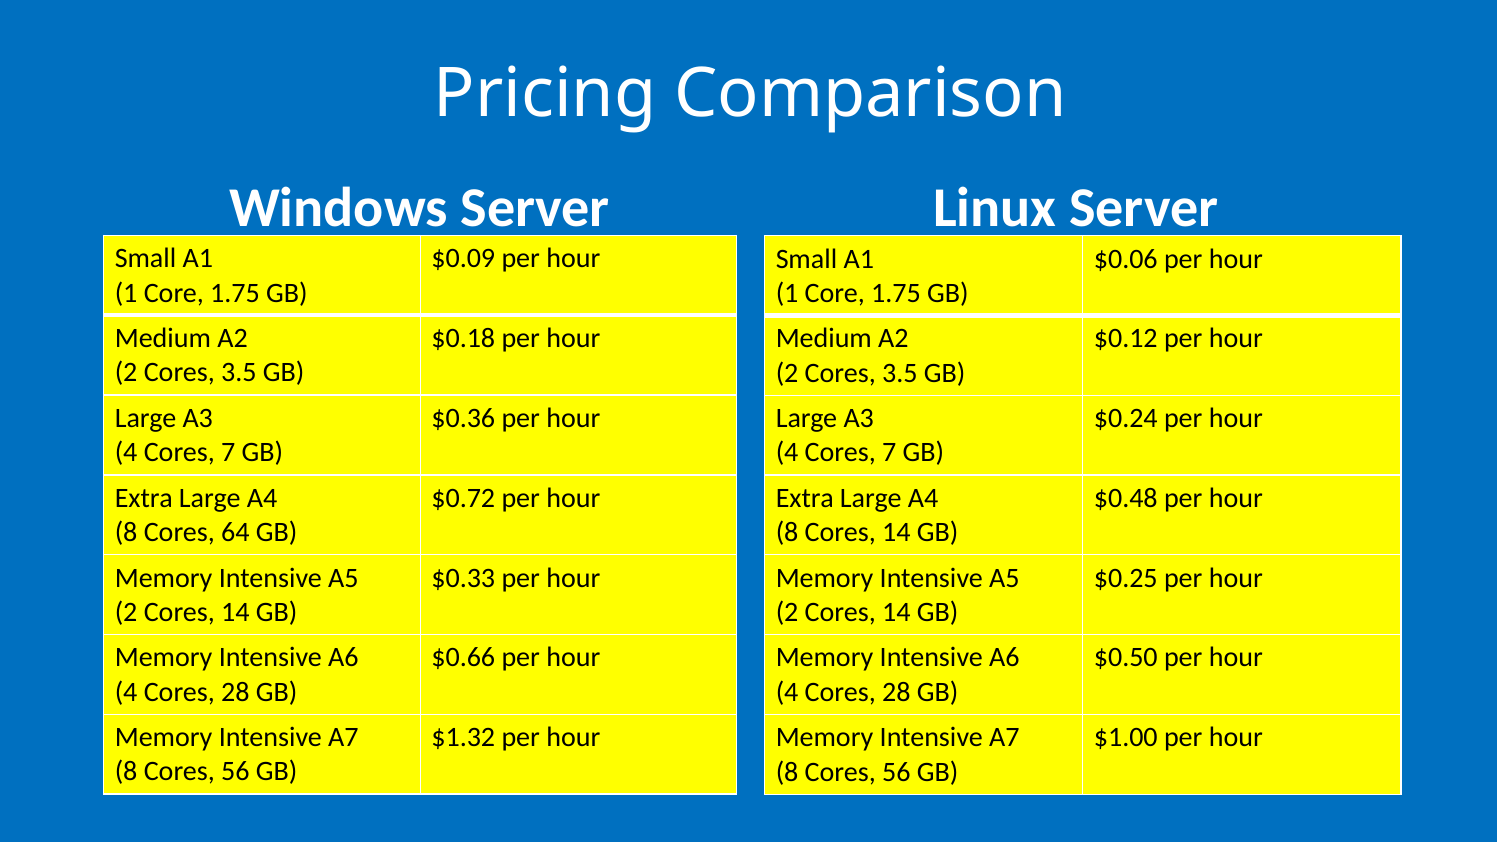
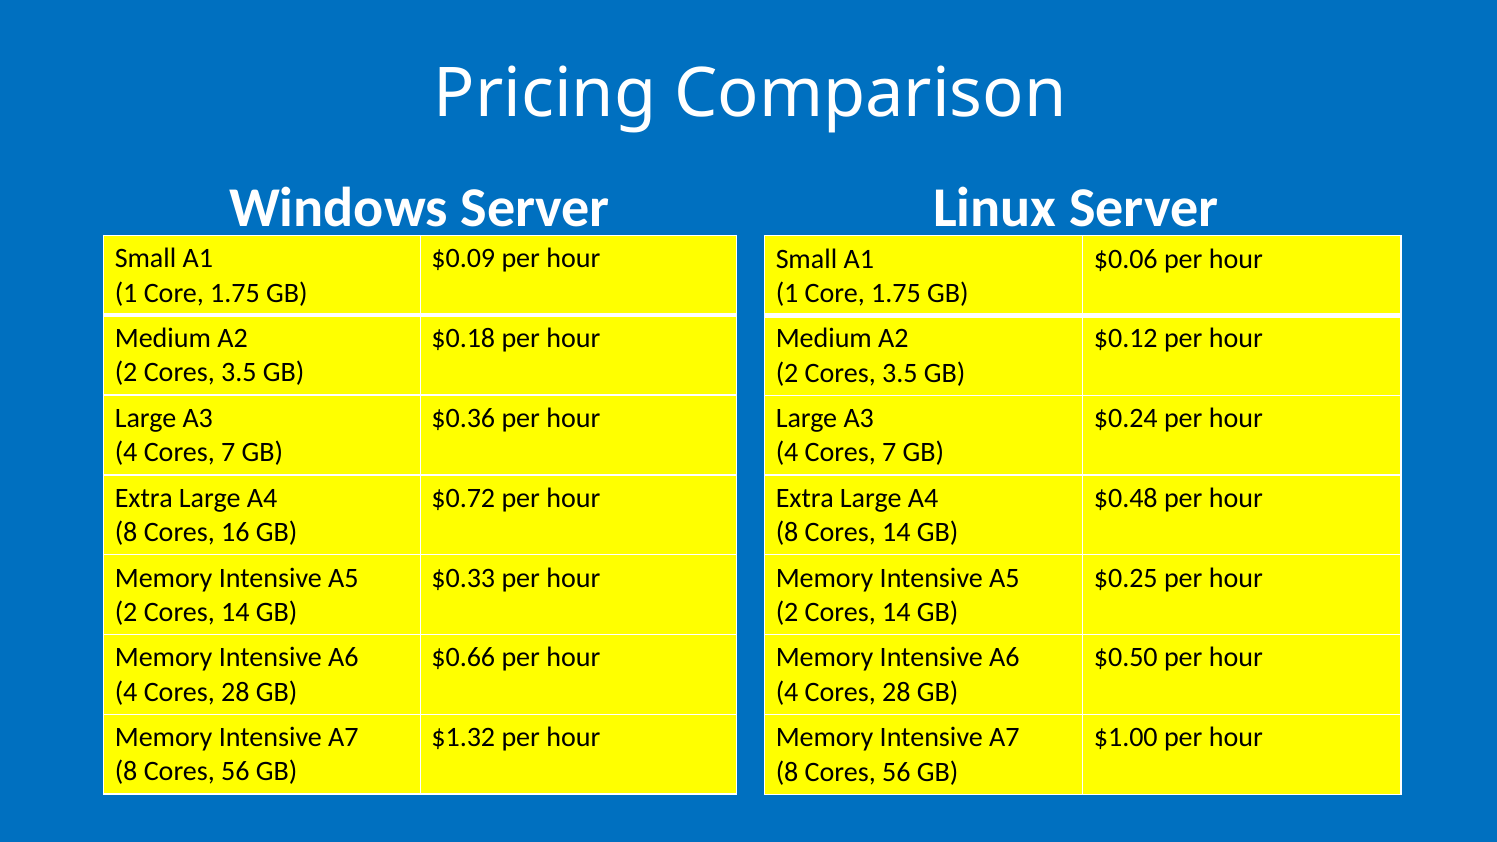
64: 64 -> 16 (235, 532)
